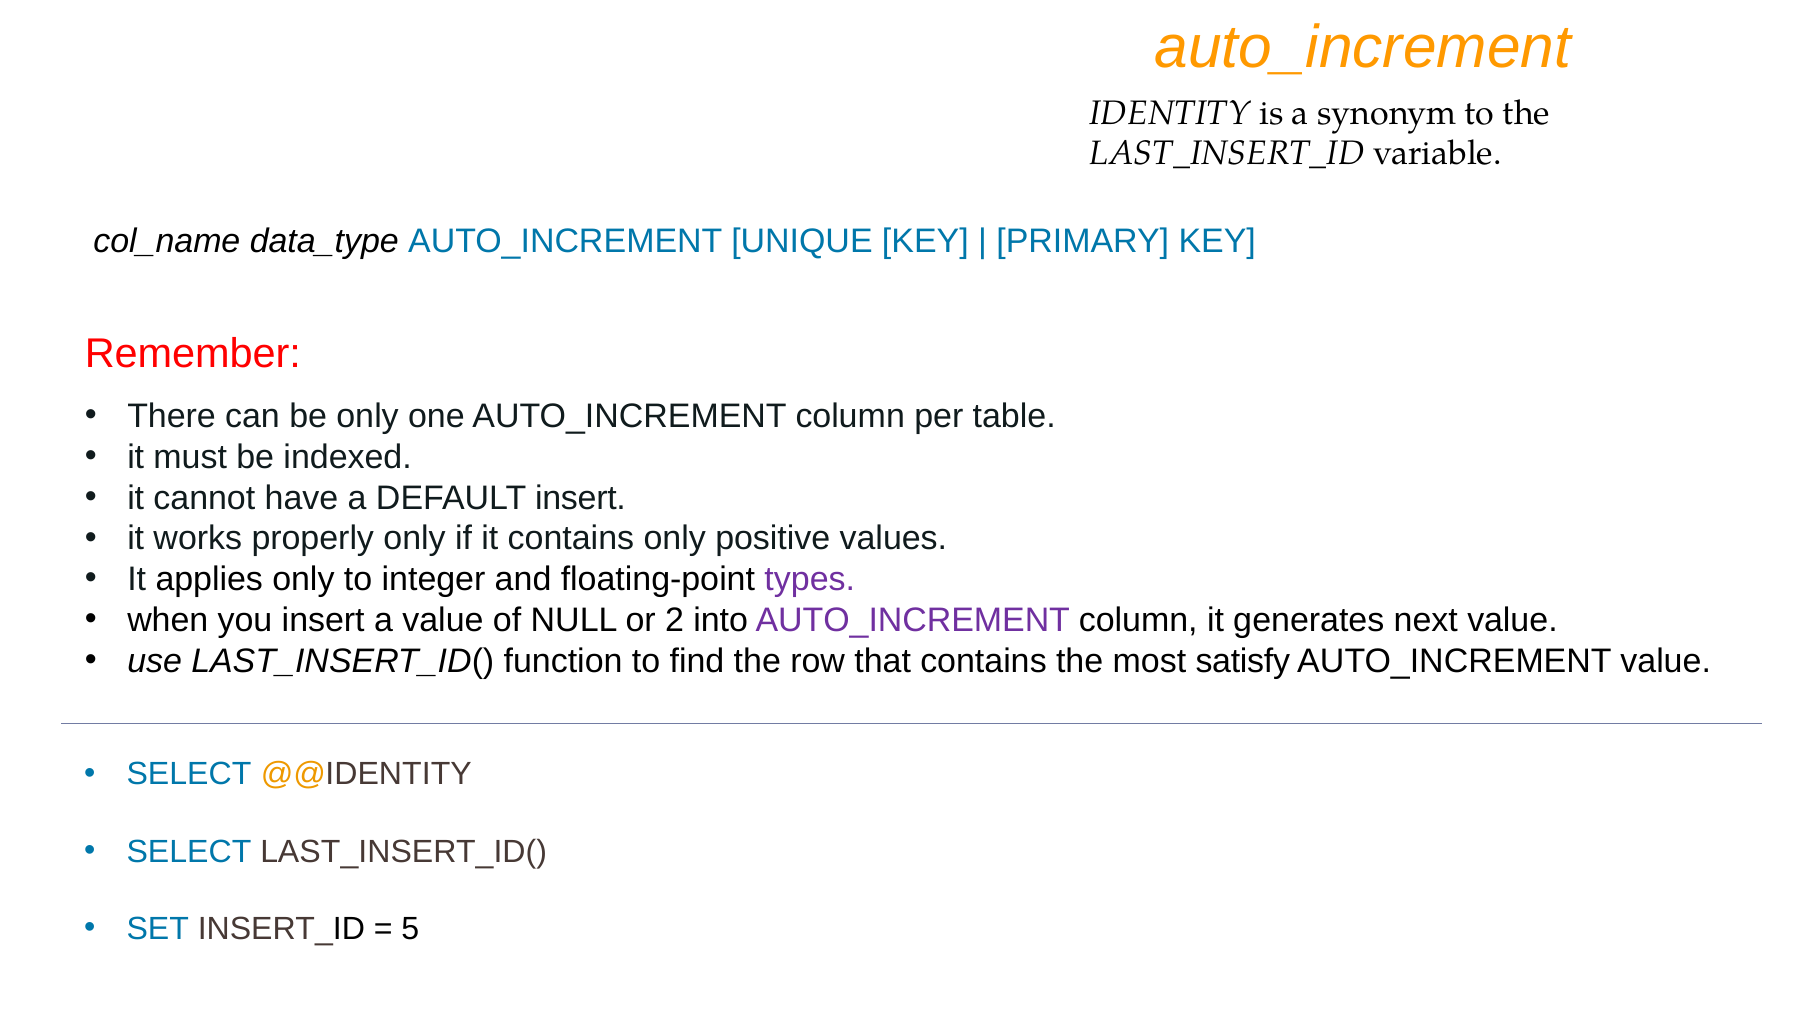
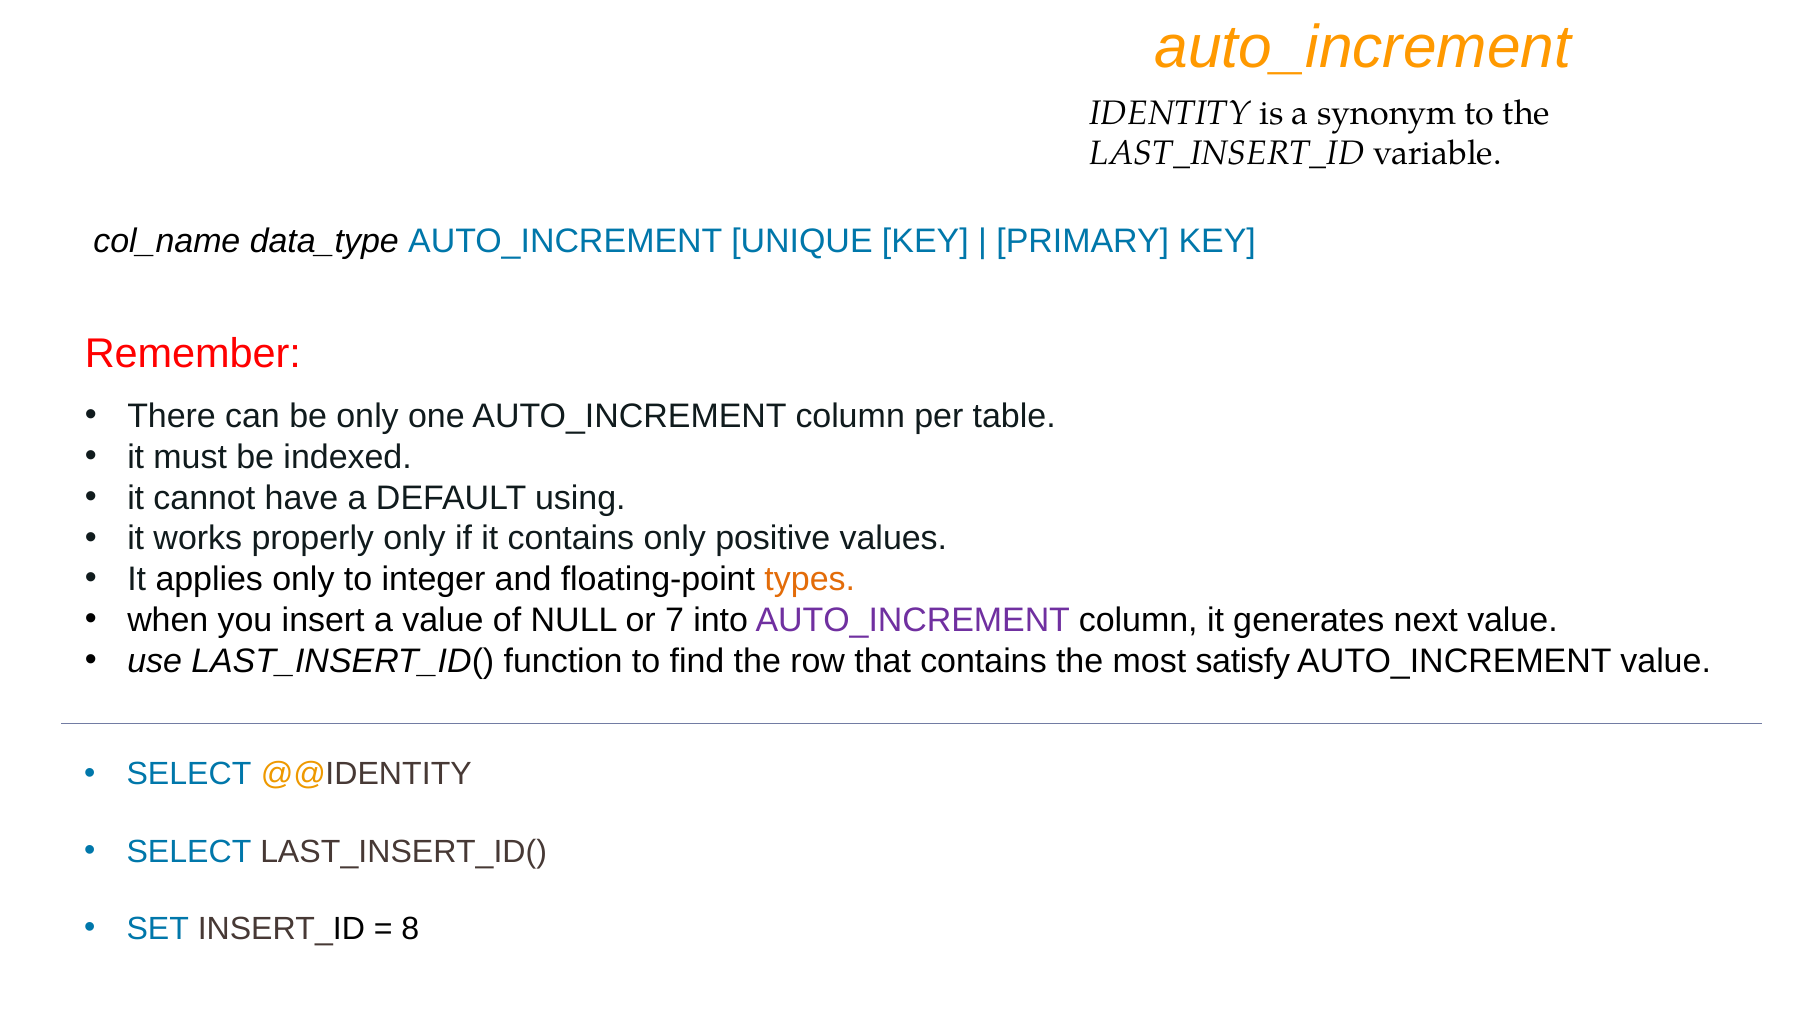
DEFAULT insert: insert -> using (580, 498)
types colour: purple -> orange (810, 579)
2: 2 -> 7 (675, 620)
5: 5 -> 8 (410, 928)
